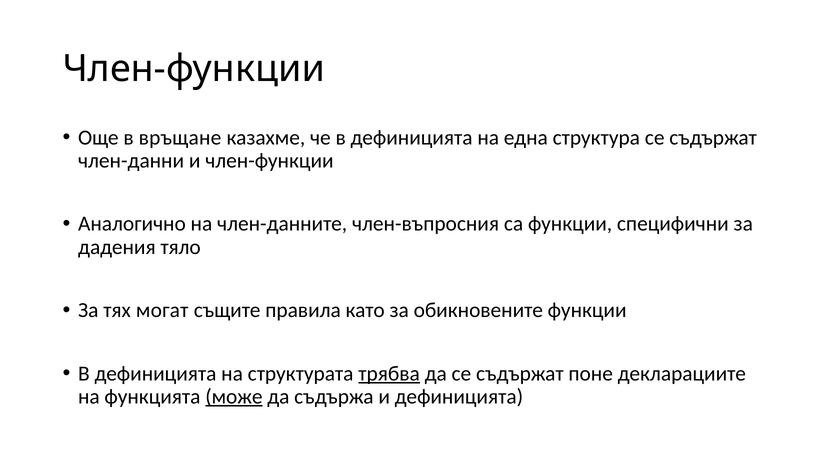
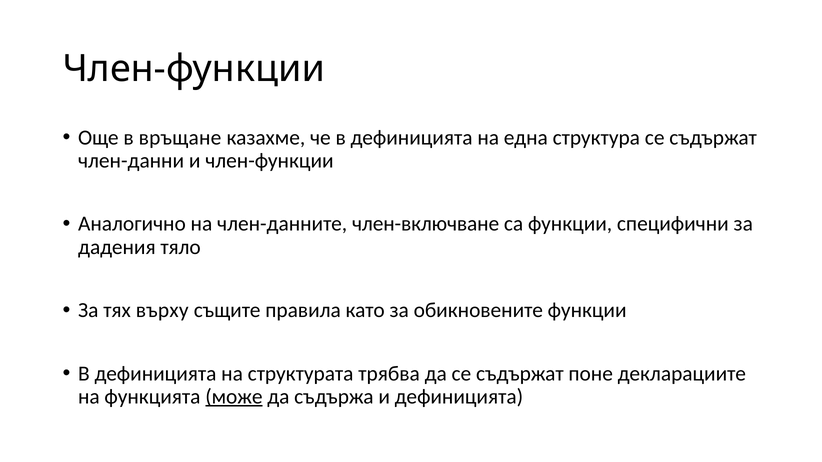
член-въпросния: член-въпросния -> член-включване (426, 224)
могат: могат -> върху (162, 311)
трябва underline: present -> none (389, 374)
